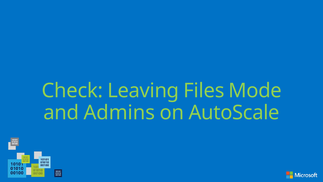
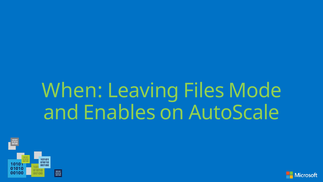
Check: Check -> When (72, 91)
Admins: Admins -> Enables (119, 112)
